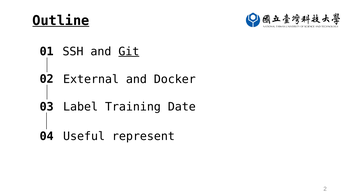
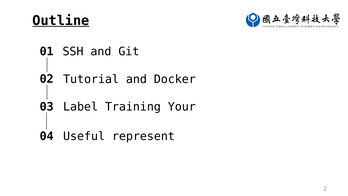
Git underline: present -> none (129, 51)
External: External -> Tutorial (91, 79)
Date: Date -> Your (182, 107)
